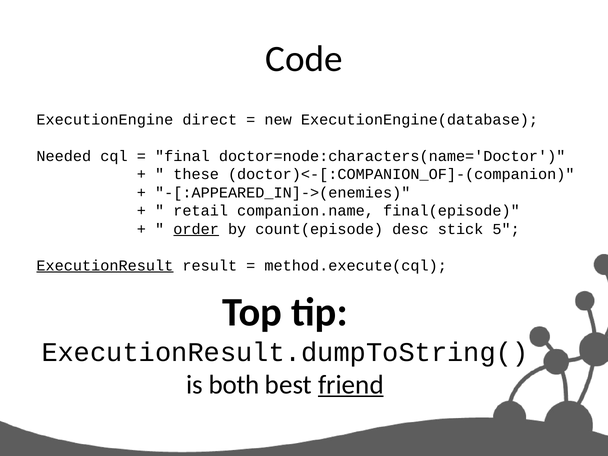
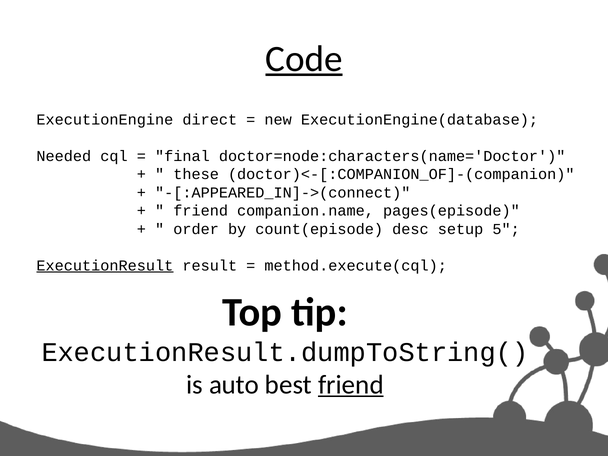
Code underline: none -> present (304, 59)
-[:APPEARED_IN]->(enemies: -[:APPEARED_IN]->(enemies -> -[:APPEARED_IN]->(connect (283, 193)
retail: retail -> friend (201, 211)
final(episode: final(episode -> pages(episode (451, 211)
order underline: present -> none (196, 229)
stick: stick -> setup (461, 229)
both: both -> auto (234, 385)
